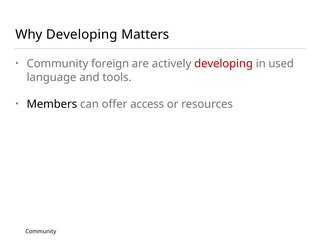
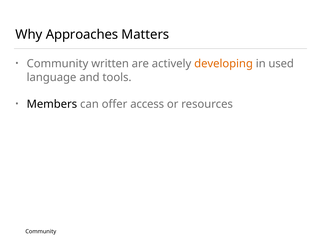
Why Developing: Developing -> Approaches (82, 34)
foreign: foreign -> written (110, 64)
developing colour: red -> orange (224, 64)
